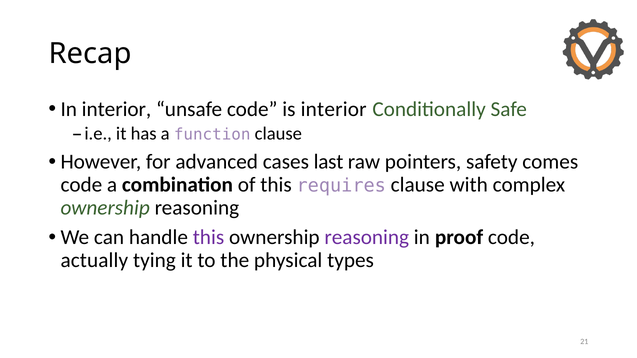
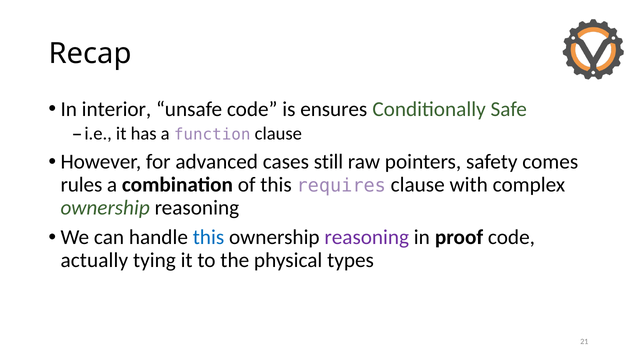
is interior: interior -> ensures (334, 109)
last: last -> still (328, 162)
code: code -> rules (81, 185)
this colour: purple -> blue (208, 238)
